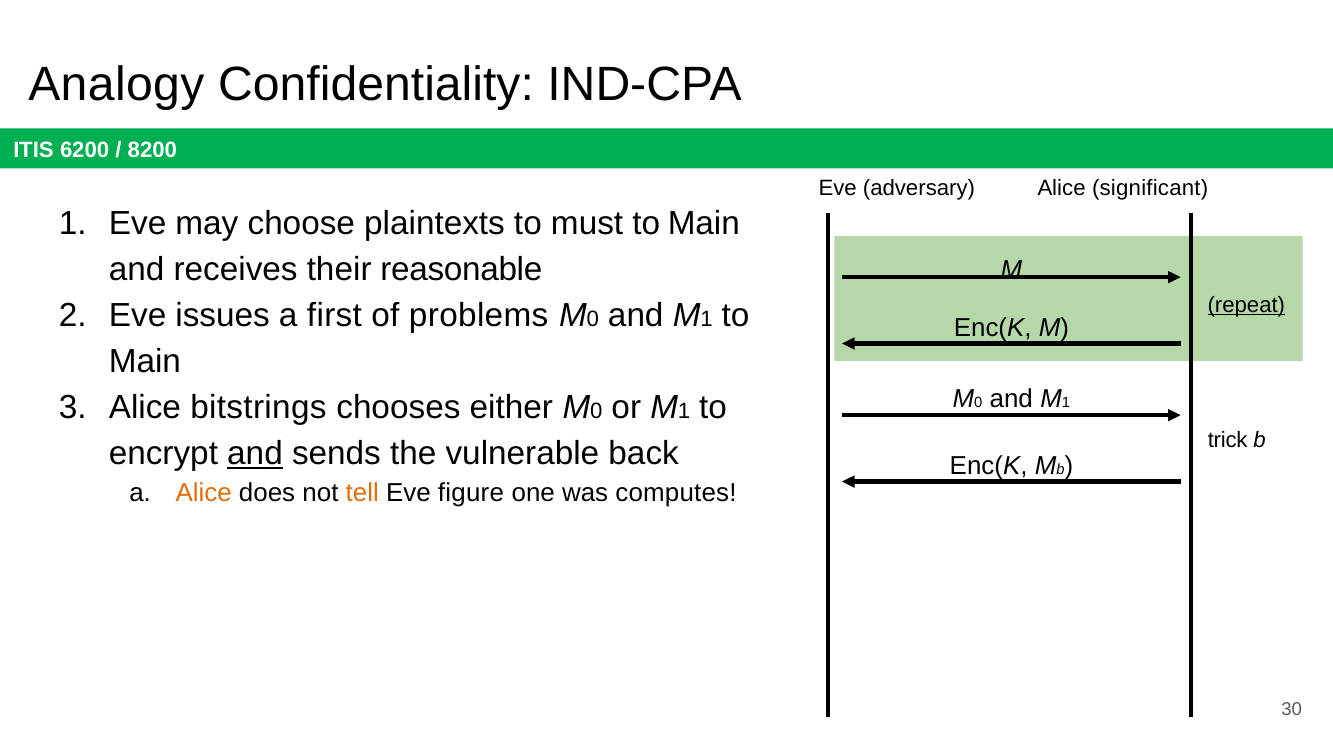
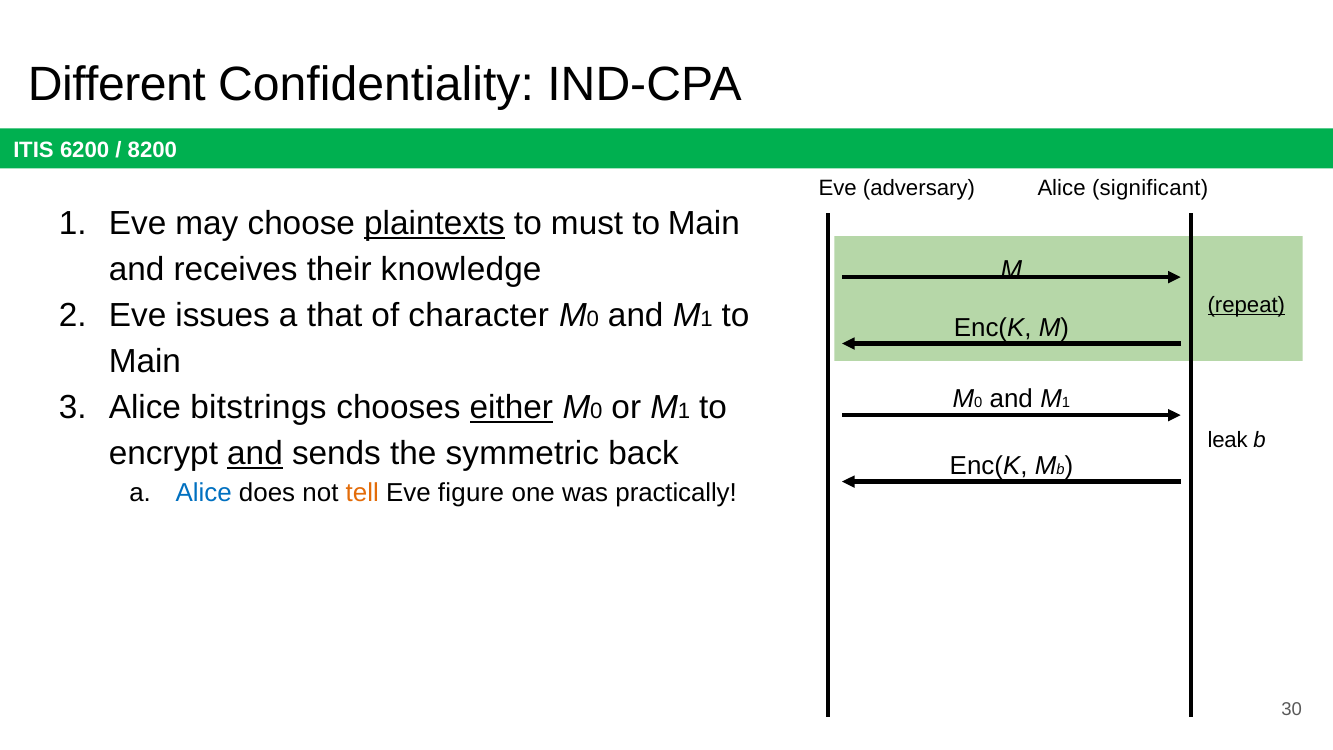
Analogy: Analogy -> Different (117, 85)
plaintexts underline: none -> present (434, 223)
reasonable: reasonable -> knowledge (461, 269)
first: first -> that (335, 315)
problems: problems -> character (479, 315)
either underline: none -> present (511, 407)
trick: trick -> leak (1228, 440)
vulnerable: vulnerable -> symmetric (522, 453)
Alice colour: orange -> blue (204, 493)
computes: computes -> practically (676, 493)
